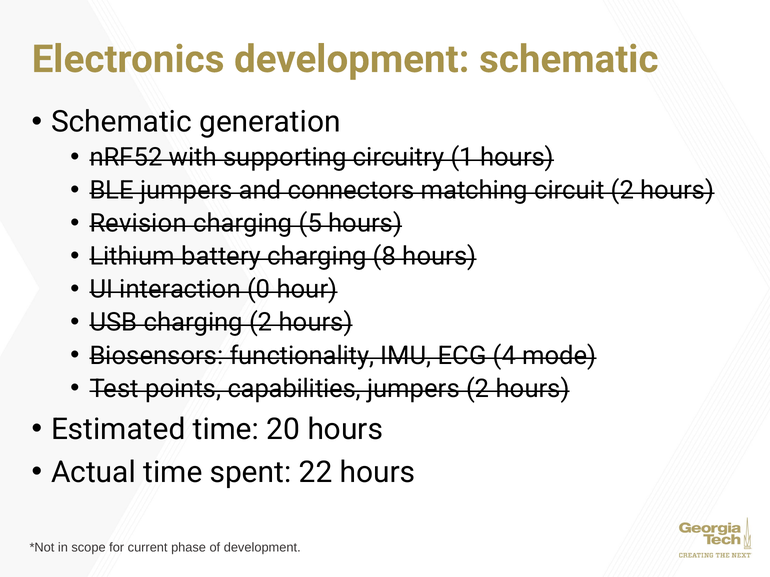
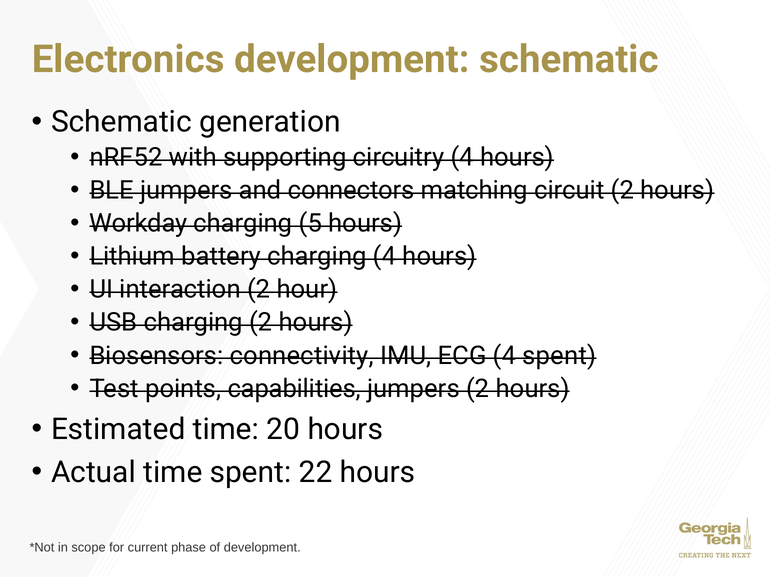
circuitry 1: 1 -> 4 (462, 158)
Revision: Revision -> Workday (138, 224)
charging 8: 8 -> 4 (385, 257)
interaction 0: 0 -> 2 (259, 290)
functionality: functionality -> connectivity (302, 356)
4 mode: mode -> spent (559, 356)
